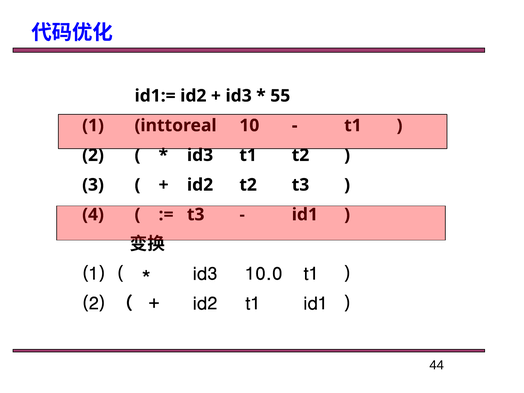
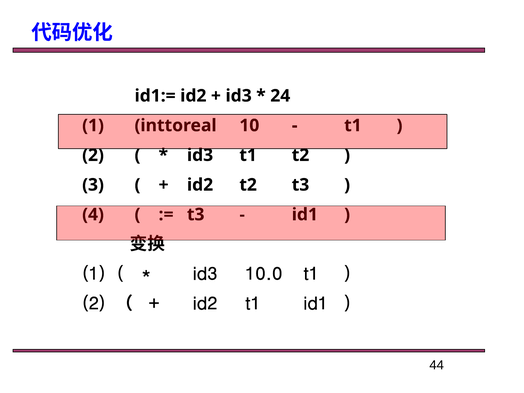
55: 55 -> 24 (280, 96)
